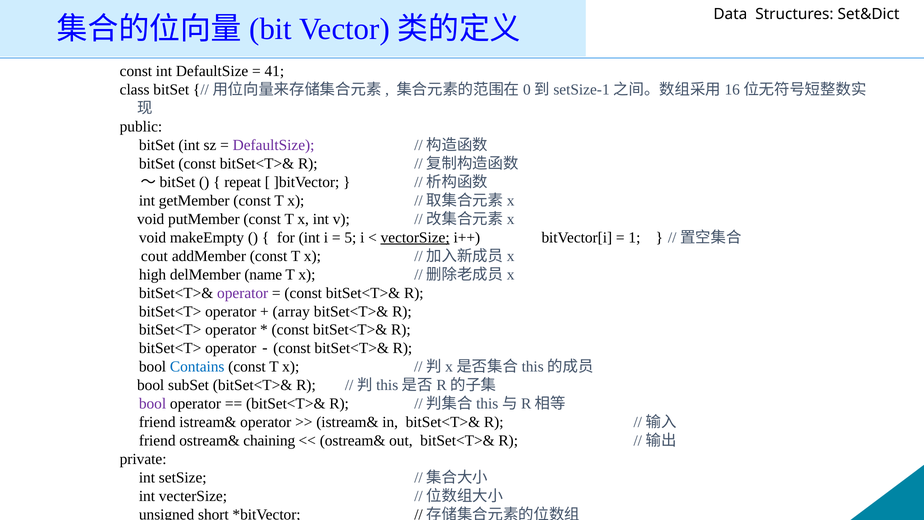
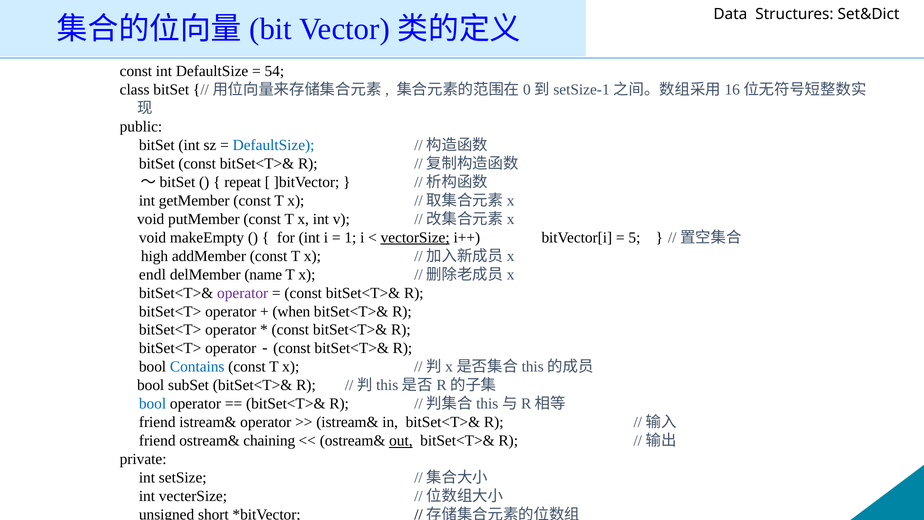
41: 41 -> 54 (274, 71)
DefaultSize colour: purple -> blue (274, 145)
5: 5 -> 1 (350, 237)
1: 1 -> 5 (634, 237)
cout: cout -> high (155, 256)
high: high -> endl (152, 274)
array: array -> when (291, 311)
bool colour: purple -> blue (153, 404)
out underline: none -> present (401, 441)
